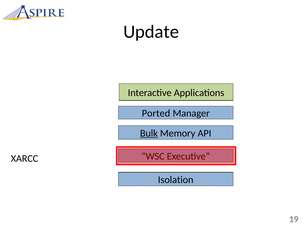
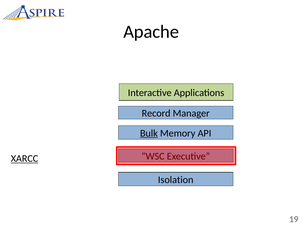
Update: Update -> Apache (151, 32)
Ported: Ported -> Record (156, 113)
XARCC underline: none -> present (24, 159)
